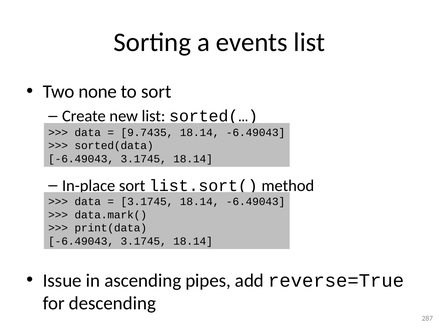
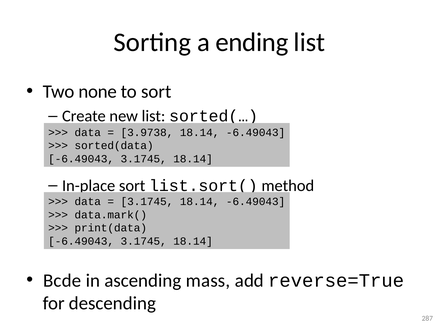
events: events -> ending (252, 42)
9.7435: 9.7435 -> 3.9738 (147, 133)
Issue: Issue -> Bcde (62, 281)
pipes: pipes -> mass (208, 281)
